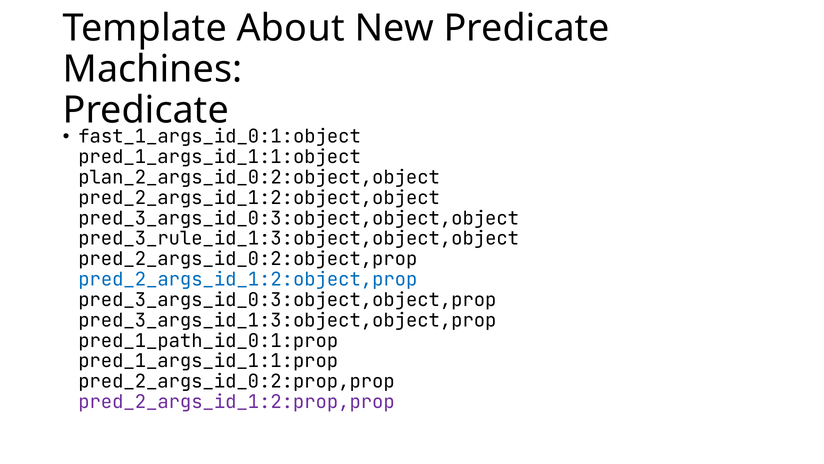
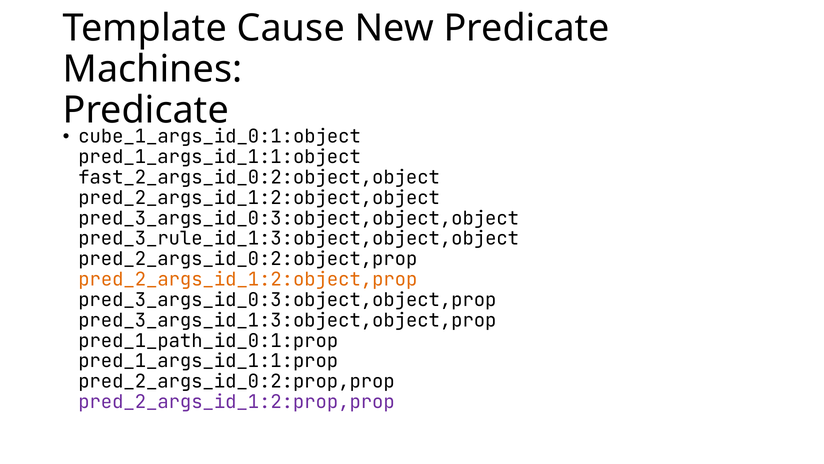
About: About -> Cause (291, 28)
fast_1_args_id_0:1:object: fast_1_args_id_0:1:object -> cube_1_args_id_0:1:object (220, 137)
plan_2_args_id_0:2:object,object: plan_2_args_id_0:2:object,object -> fast_2_args_id_0:2:object,object (259, 177)
pred_2_args_id_1:2:object,prop colour: blue -> orange (248, 279)
